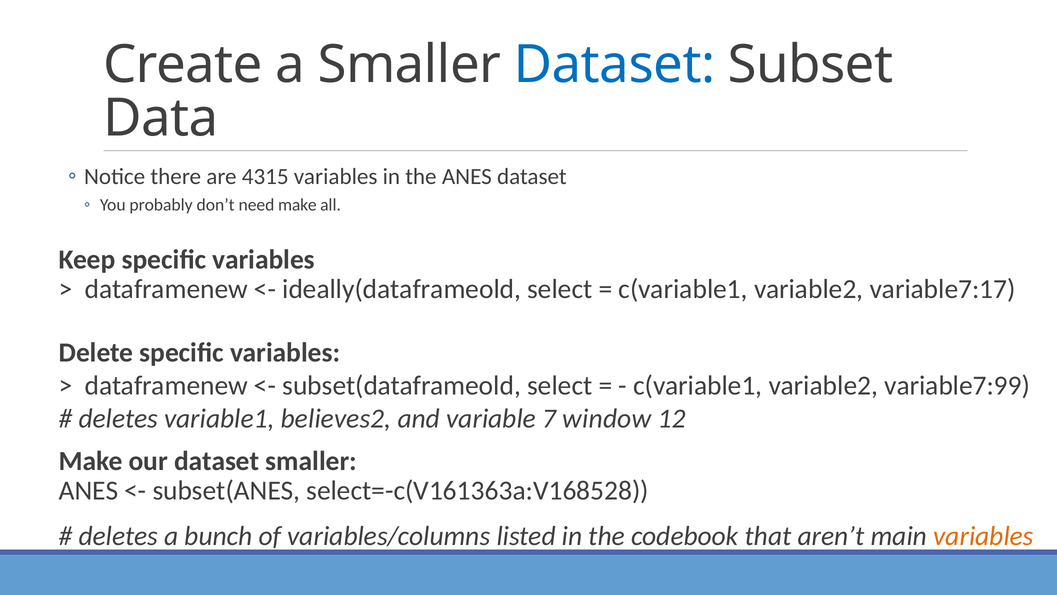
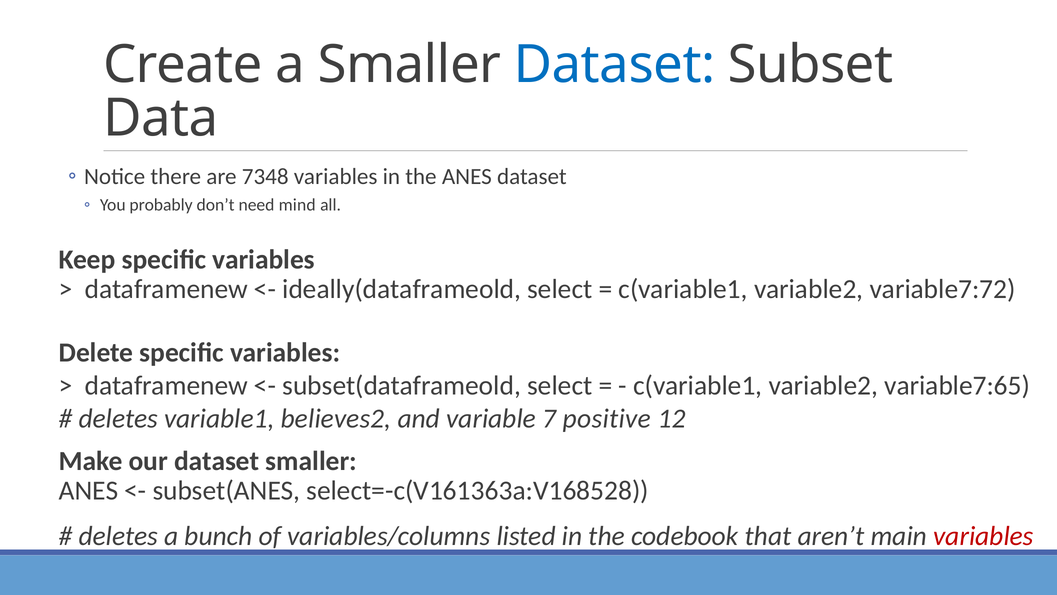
4315: 4315 -> 7348 (265, 176)
need make: make -> mind (297, 205)
variable7:17: variable7:17 -> variable7:72 (943, 289)
variable7:99: variable7:99 -> variable7:65 (957, 385)
window: window -> positive (607, 418)
variables colour: orange -> red (983, 536)
